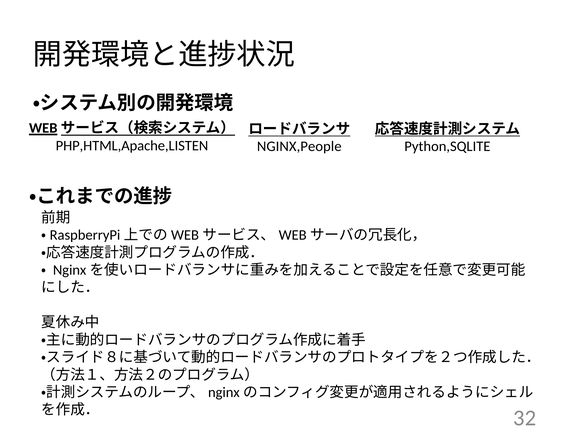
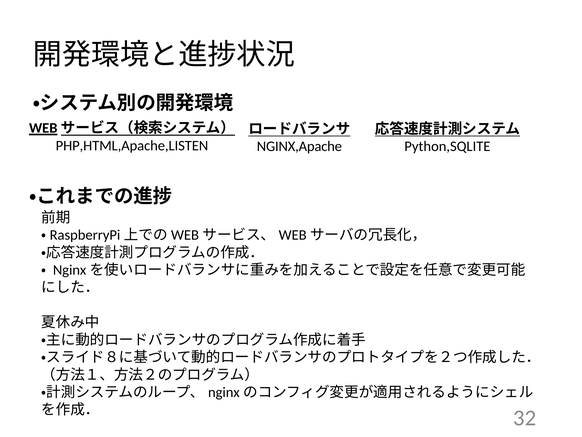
NGINX,People: NGINX,People -> NGINX,Apache (299, 146)
